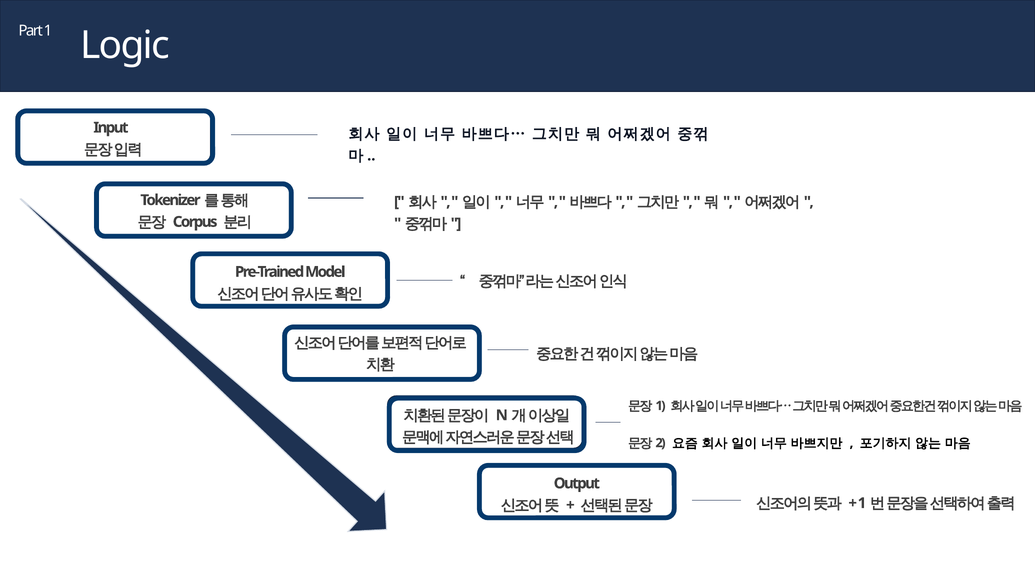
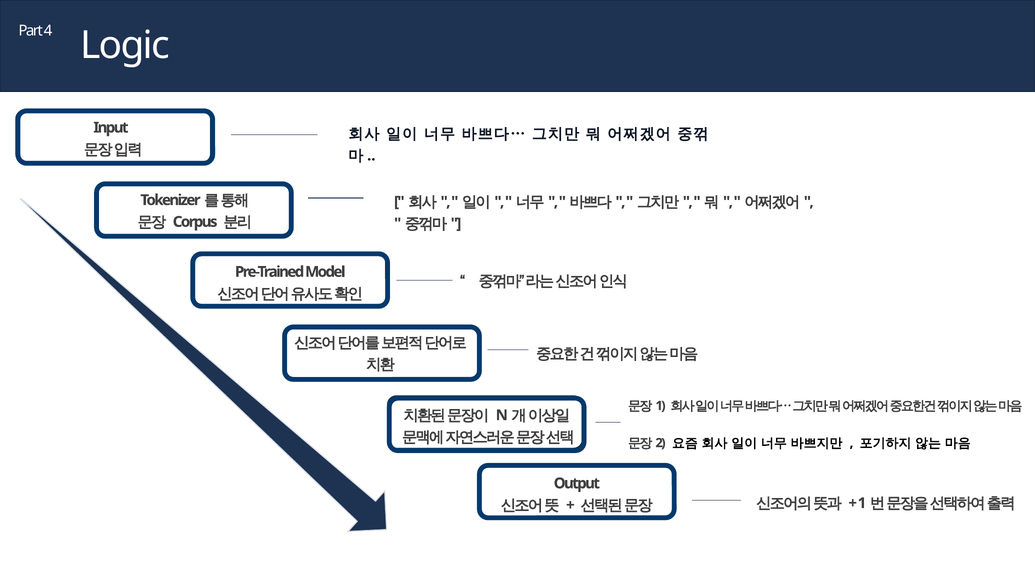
Part 1: 1 -> 4 (48, 31)
